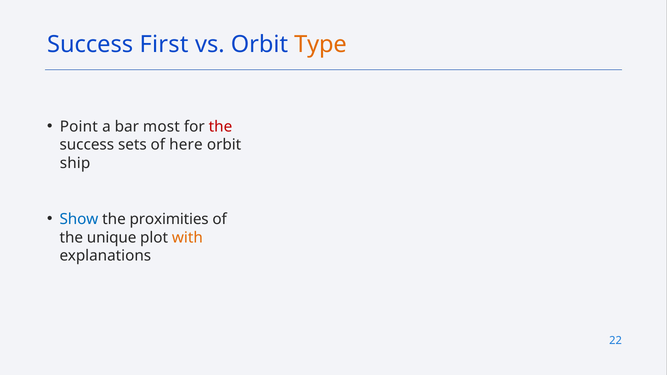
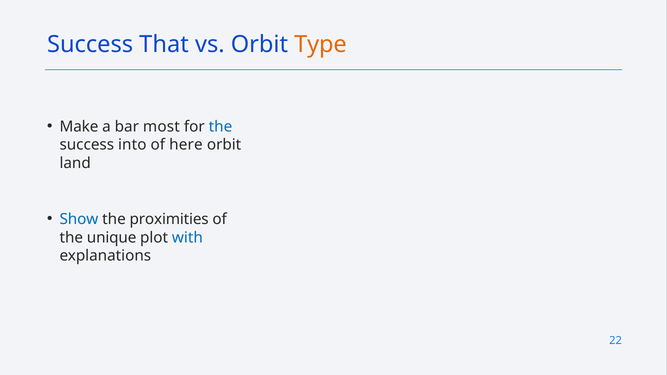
First: First -> That (164, 45)
Point: Point -> Make (79, 127)
the colour: red -> blue (220, 127)
sets: sets -> into (132, 145)
ship: ship -> land (75, 163)
with colour: orange -> blue (187, 238)
